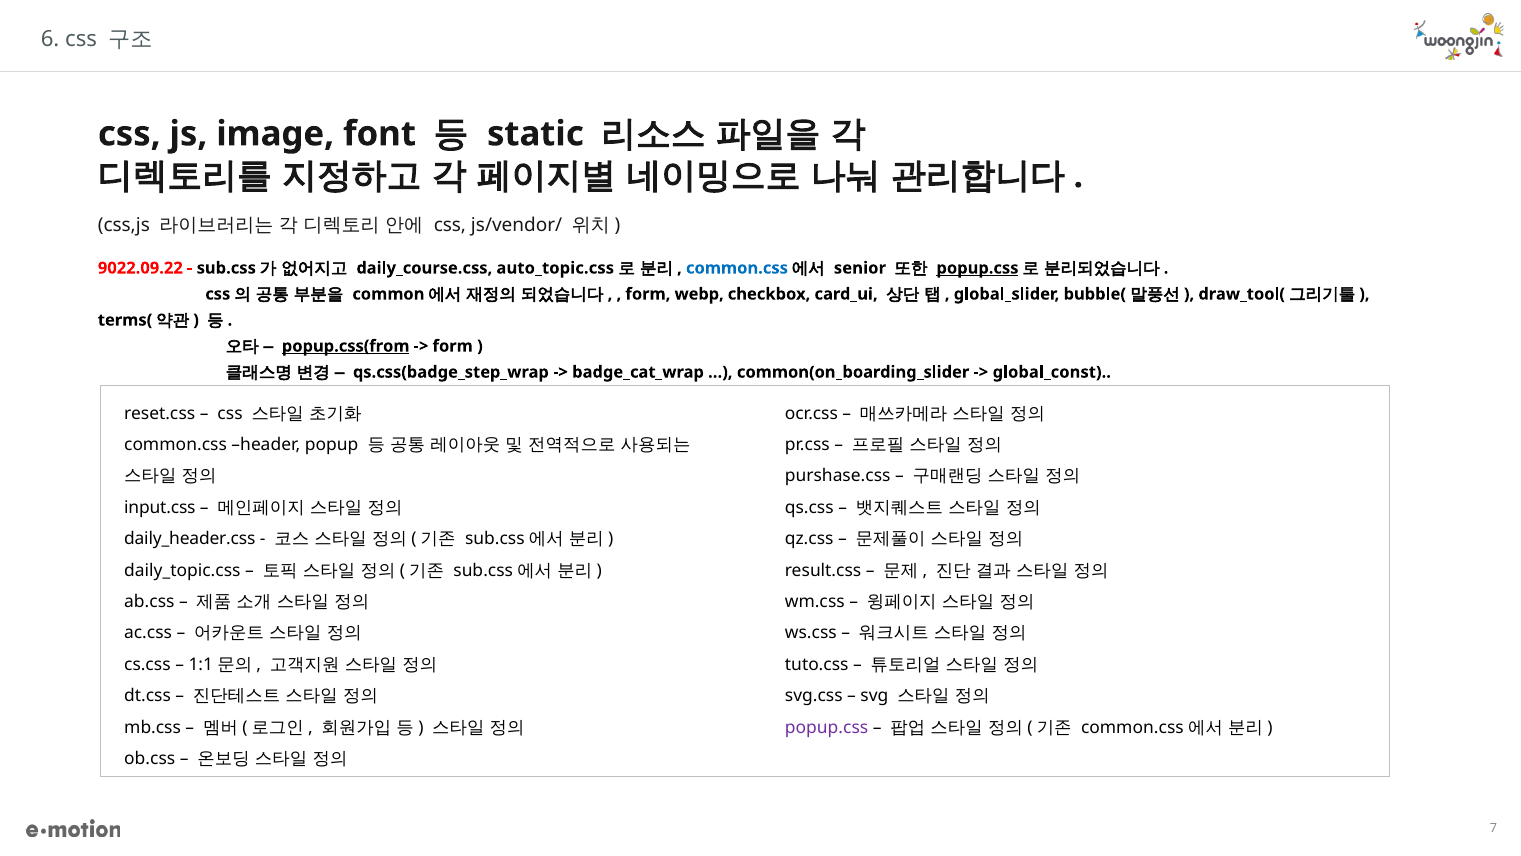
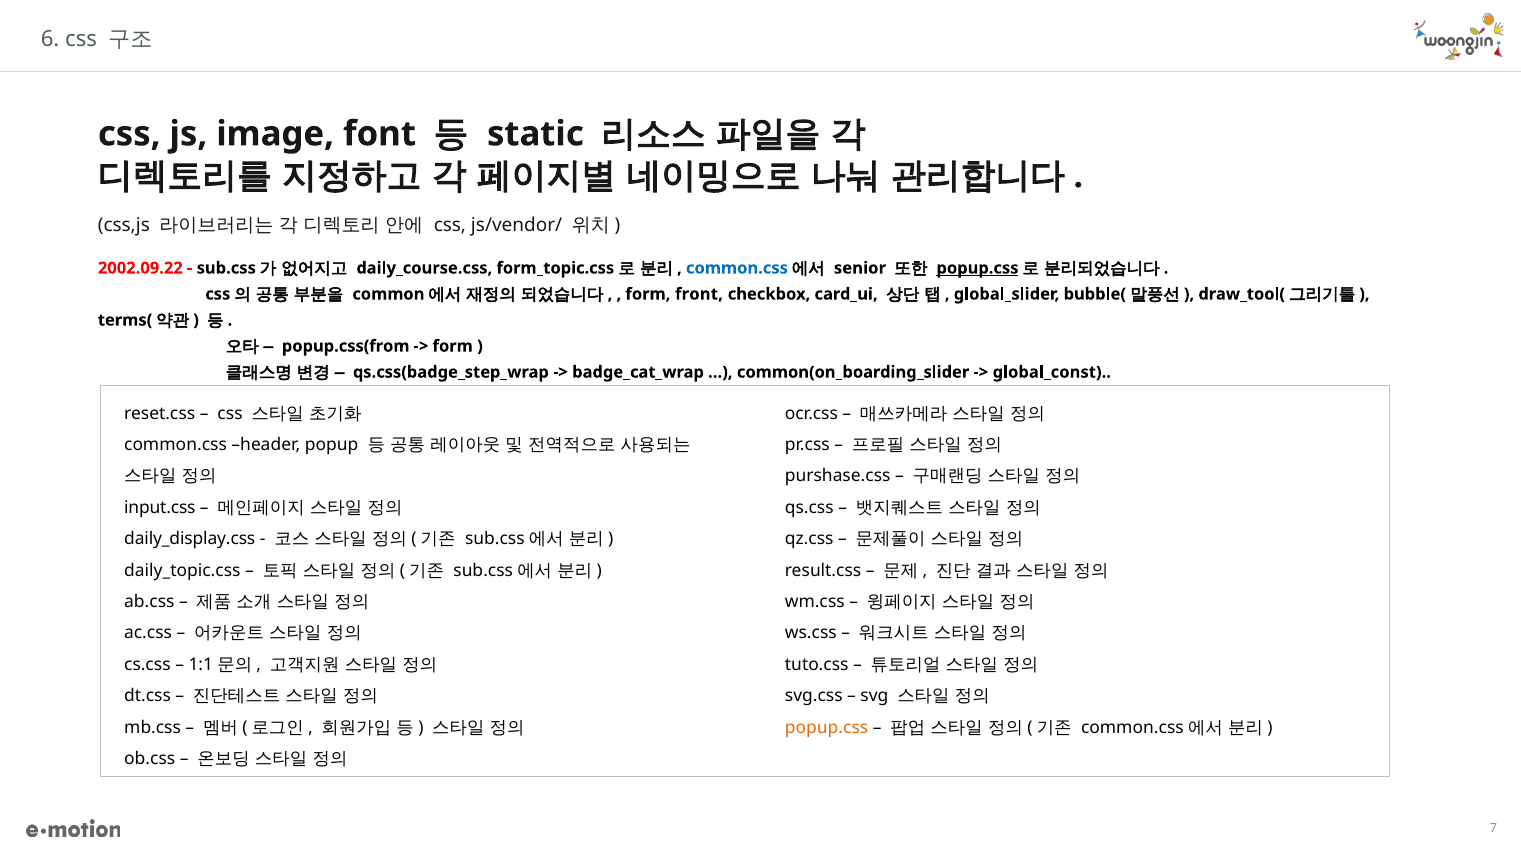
9022.09.22: 9022.09.22 -> 2002.09.22 (140, 268)
auto_topic.css: auto_topic.css -> form_topic.css (555, 268)
webp: webp -> front (699, 294)
popup.css(from underline: present -> none (346, 346)
daily_header.css: daily_header.css -> daily_display.css (190, 539)
popup.css colour: purple -> orange (827, 727)
